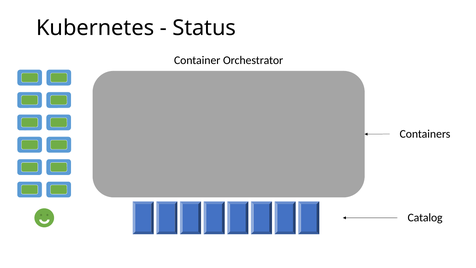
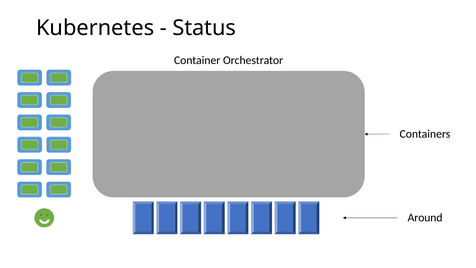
Catalog: Catalog -> Around (425, 217)
